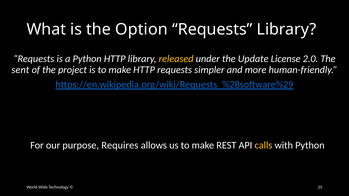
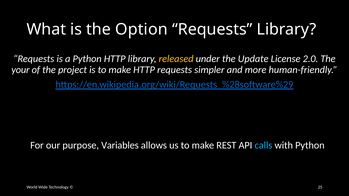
sent: sent -> your (20, 70)
Requires: Requires -> Variables (120, 146)
calls colour: yellow -> light blue (263, 146)
